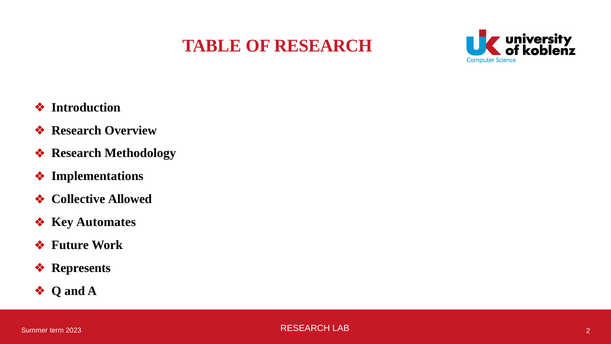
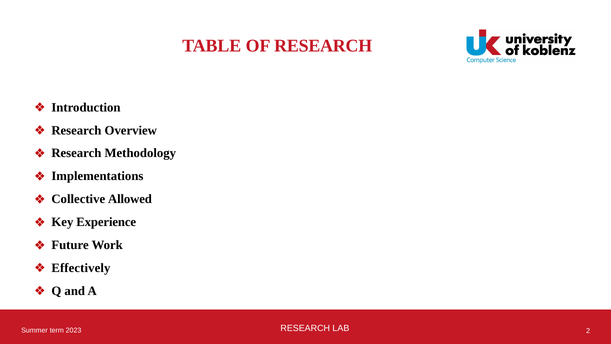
Automates: Automates -> Experience (106, 222)
Represents: Represents -> Effectively (81, 268)
